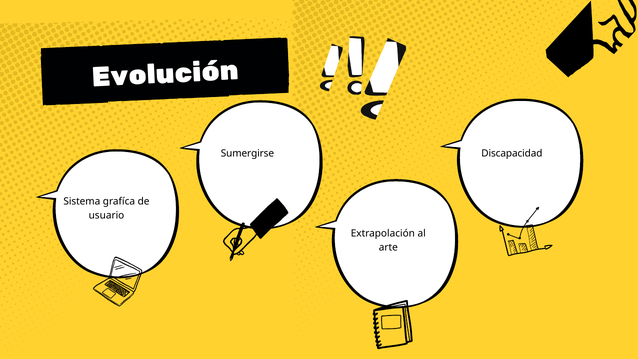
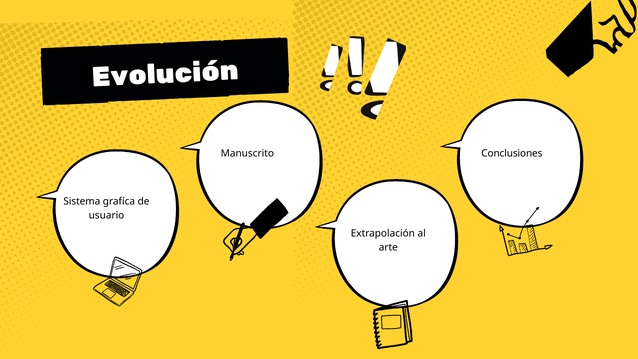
Sumergirse: Sumergirse -> Manuscrito (247, 154)
Discapacidad: Discapacidad -> Conclusiones (512, 154)
